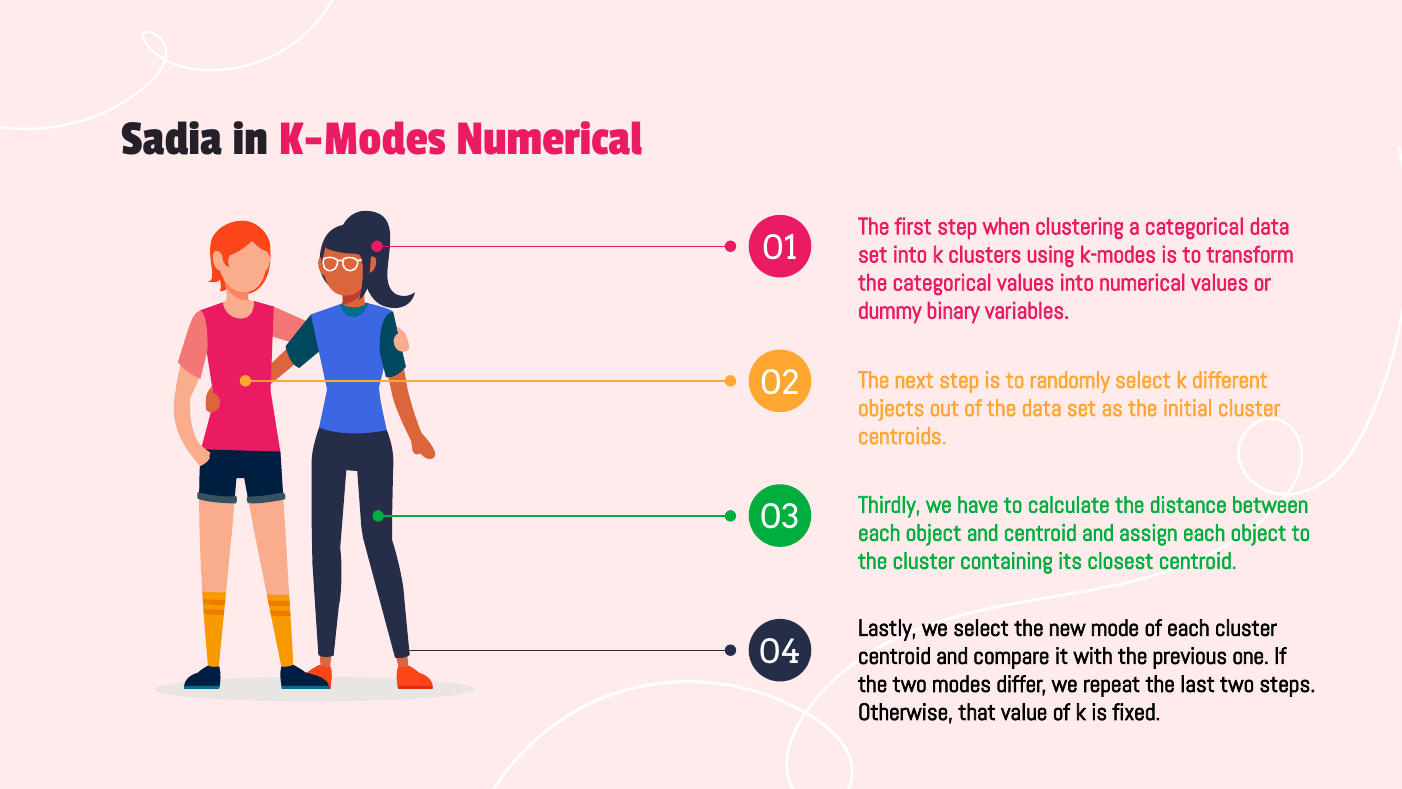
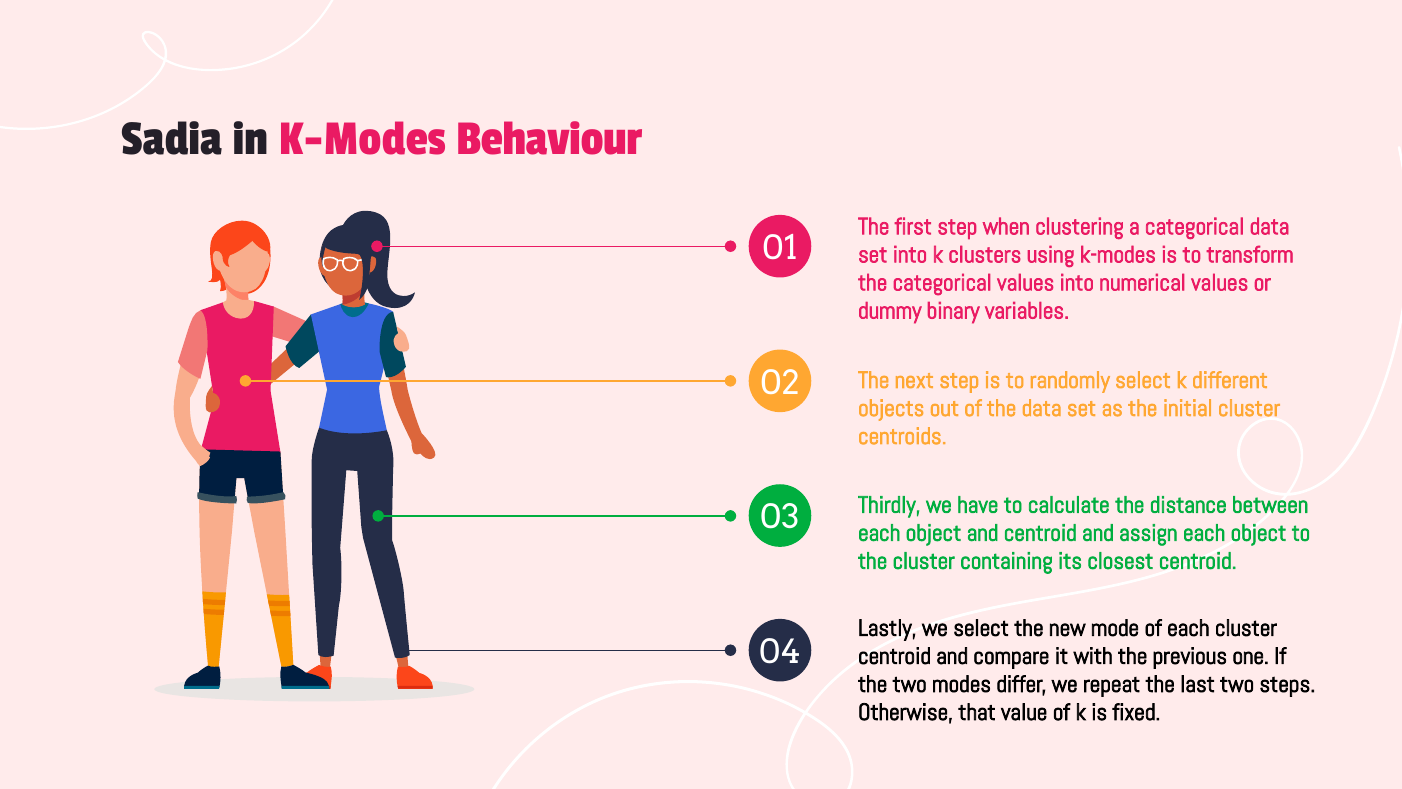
K-Modes Numerical: Numerical -> Behaviour (549, 138)
